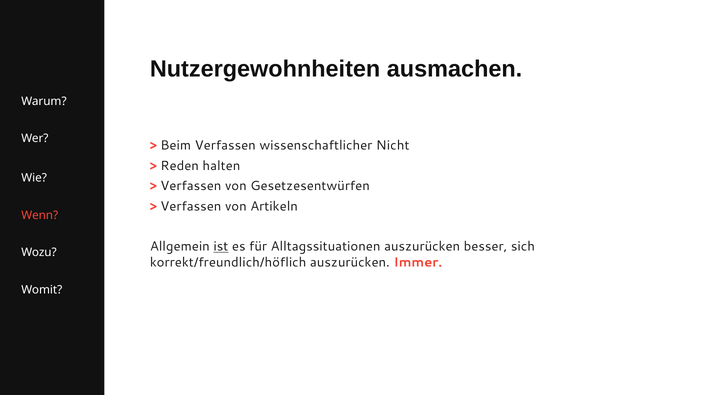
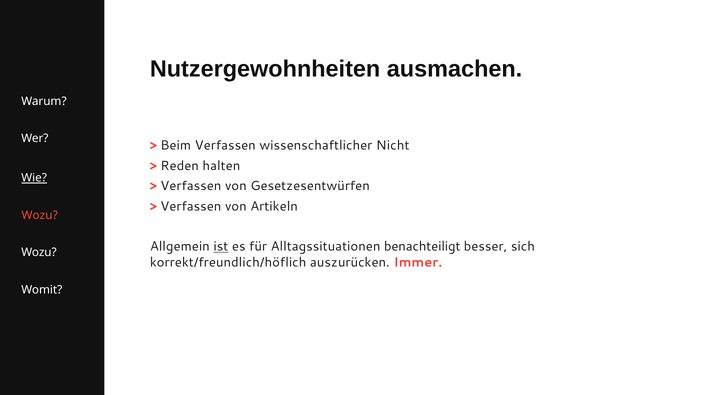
Wie underline: none -> present (34, 178)
Wenn: Wenn -> Wozu (40, 216)
Alltagssituationen auszurücken: auszurücken -> benachteiligt (422, 247)
